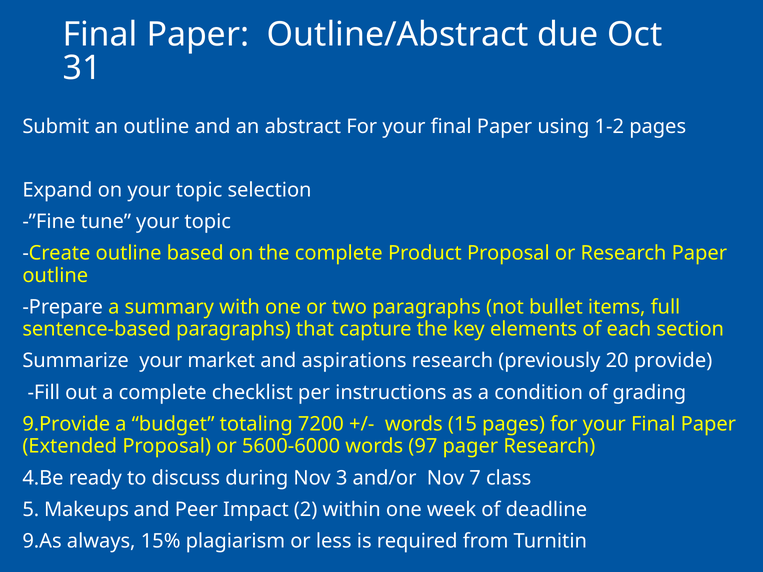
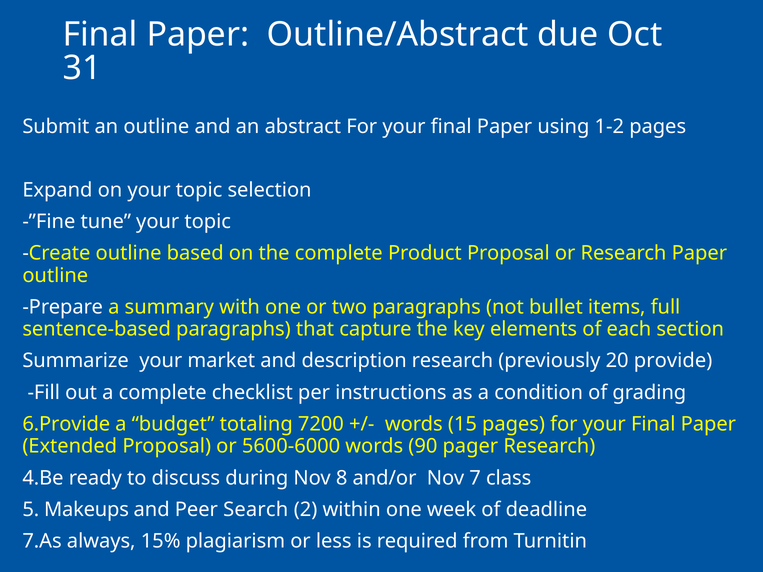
aspirations: aspirations -> description (354, 361)
9.Provide: 9.Provide -> 6.Provide (66, 424)
97: 97 -> 90 (423, 446)
3: 3 -> 8 (342, 478)
Impact: Impact -> Search (256, 510)
9.As: 9.As -> 7.As (42, 541)
